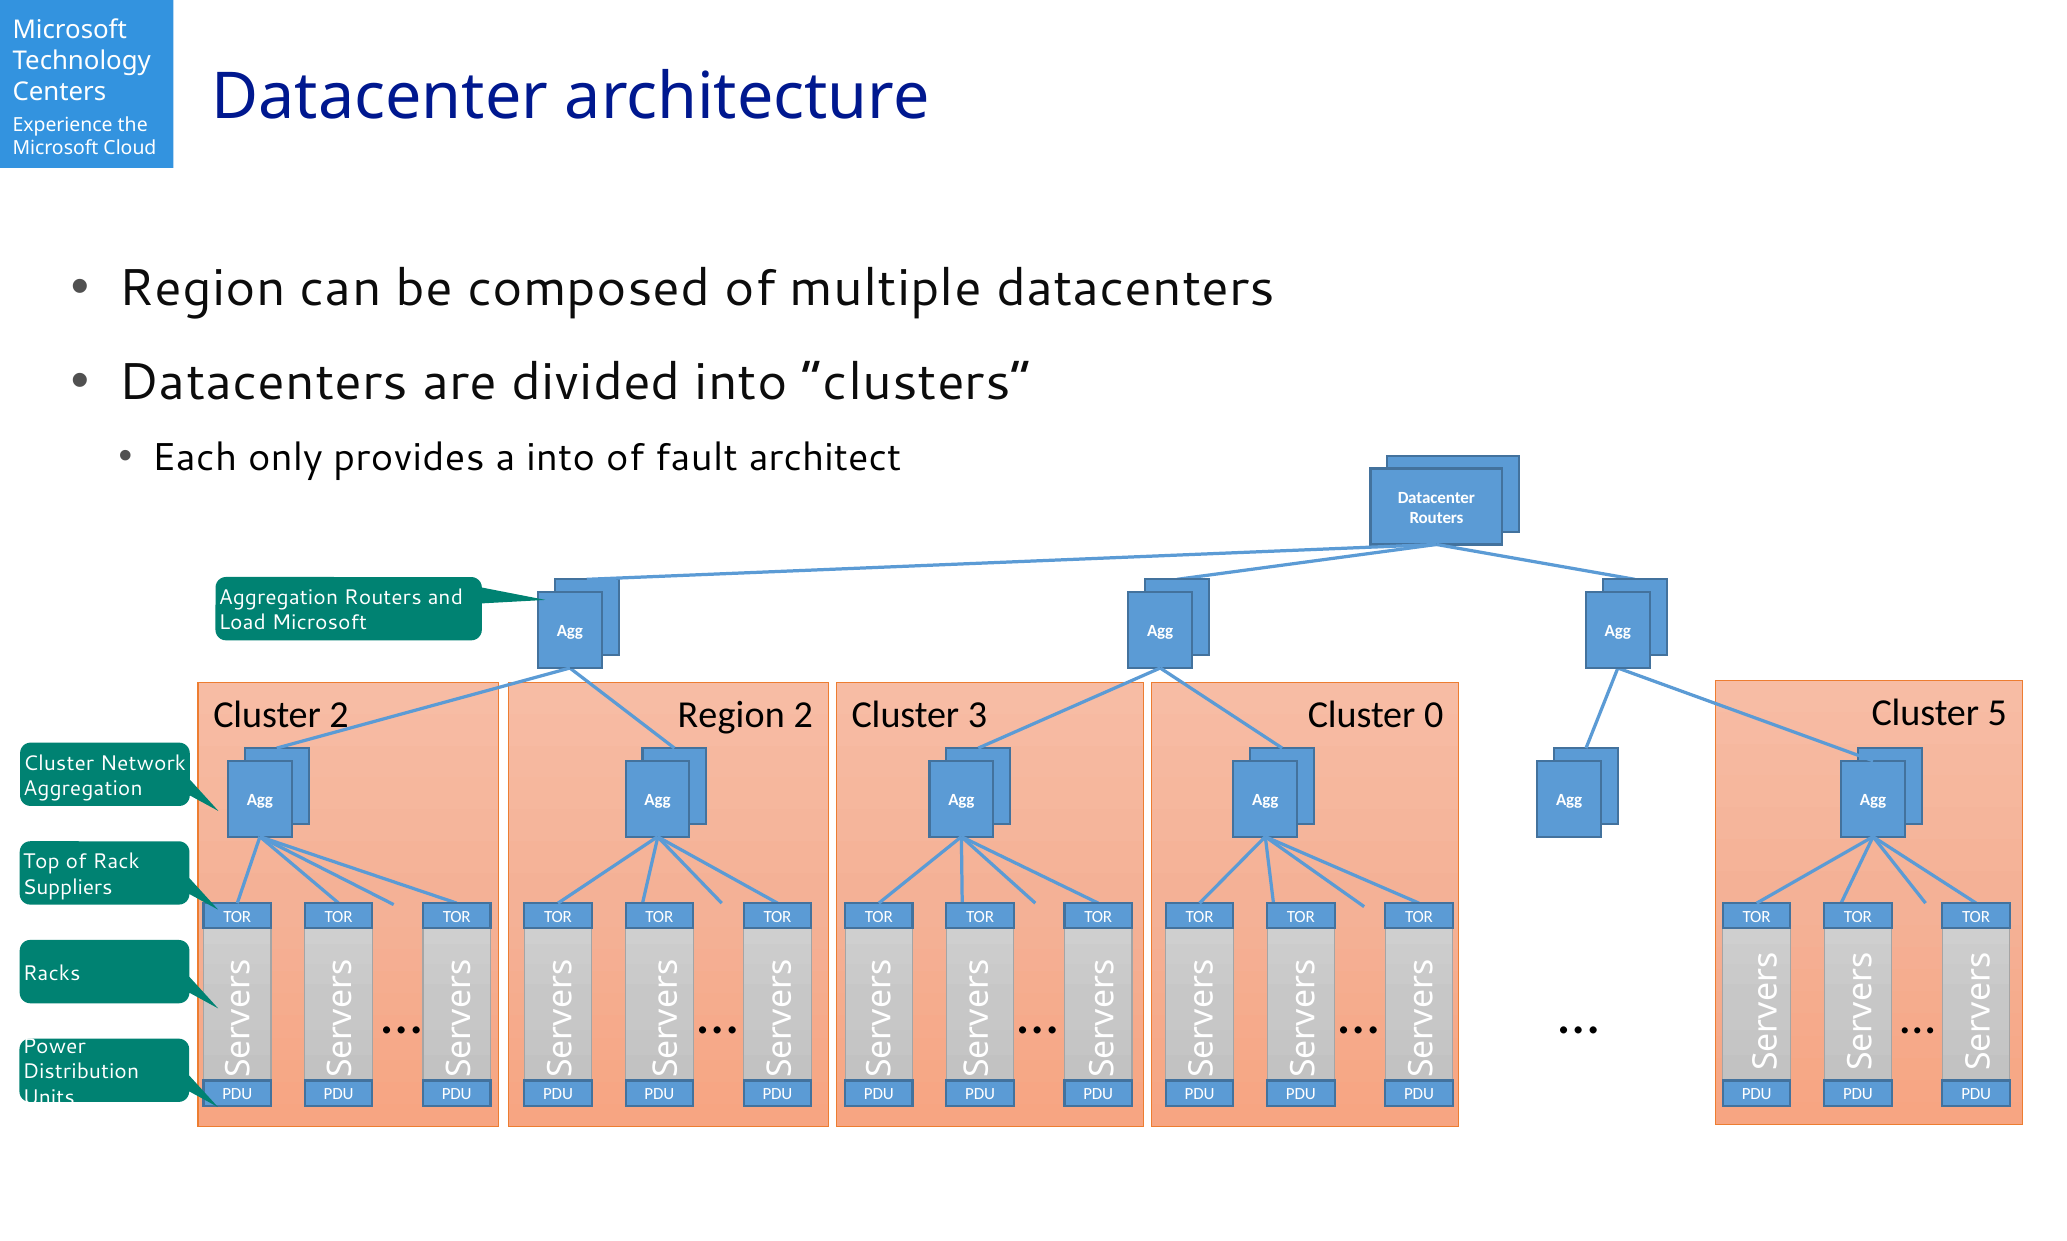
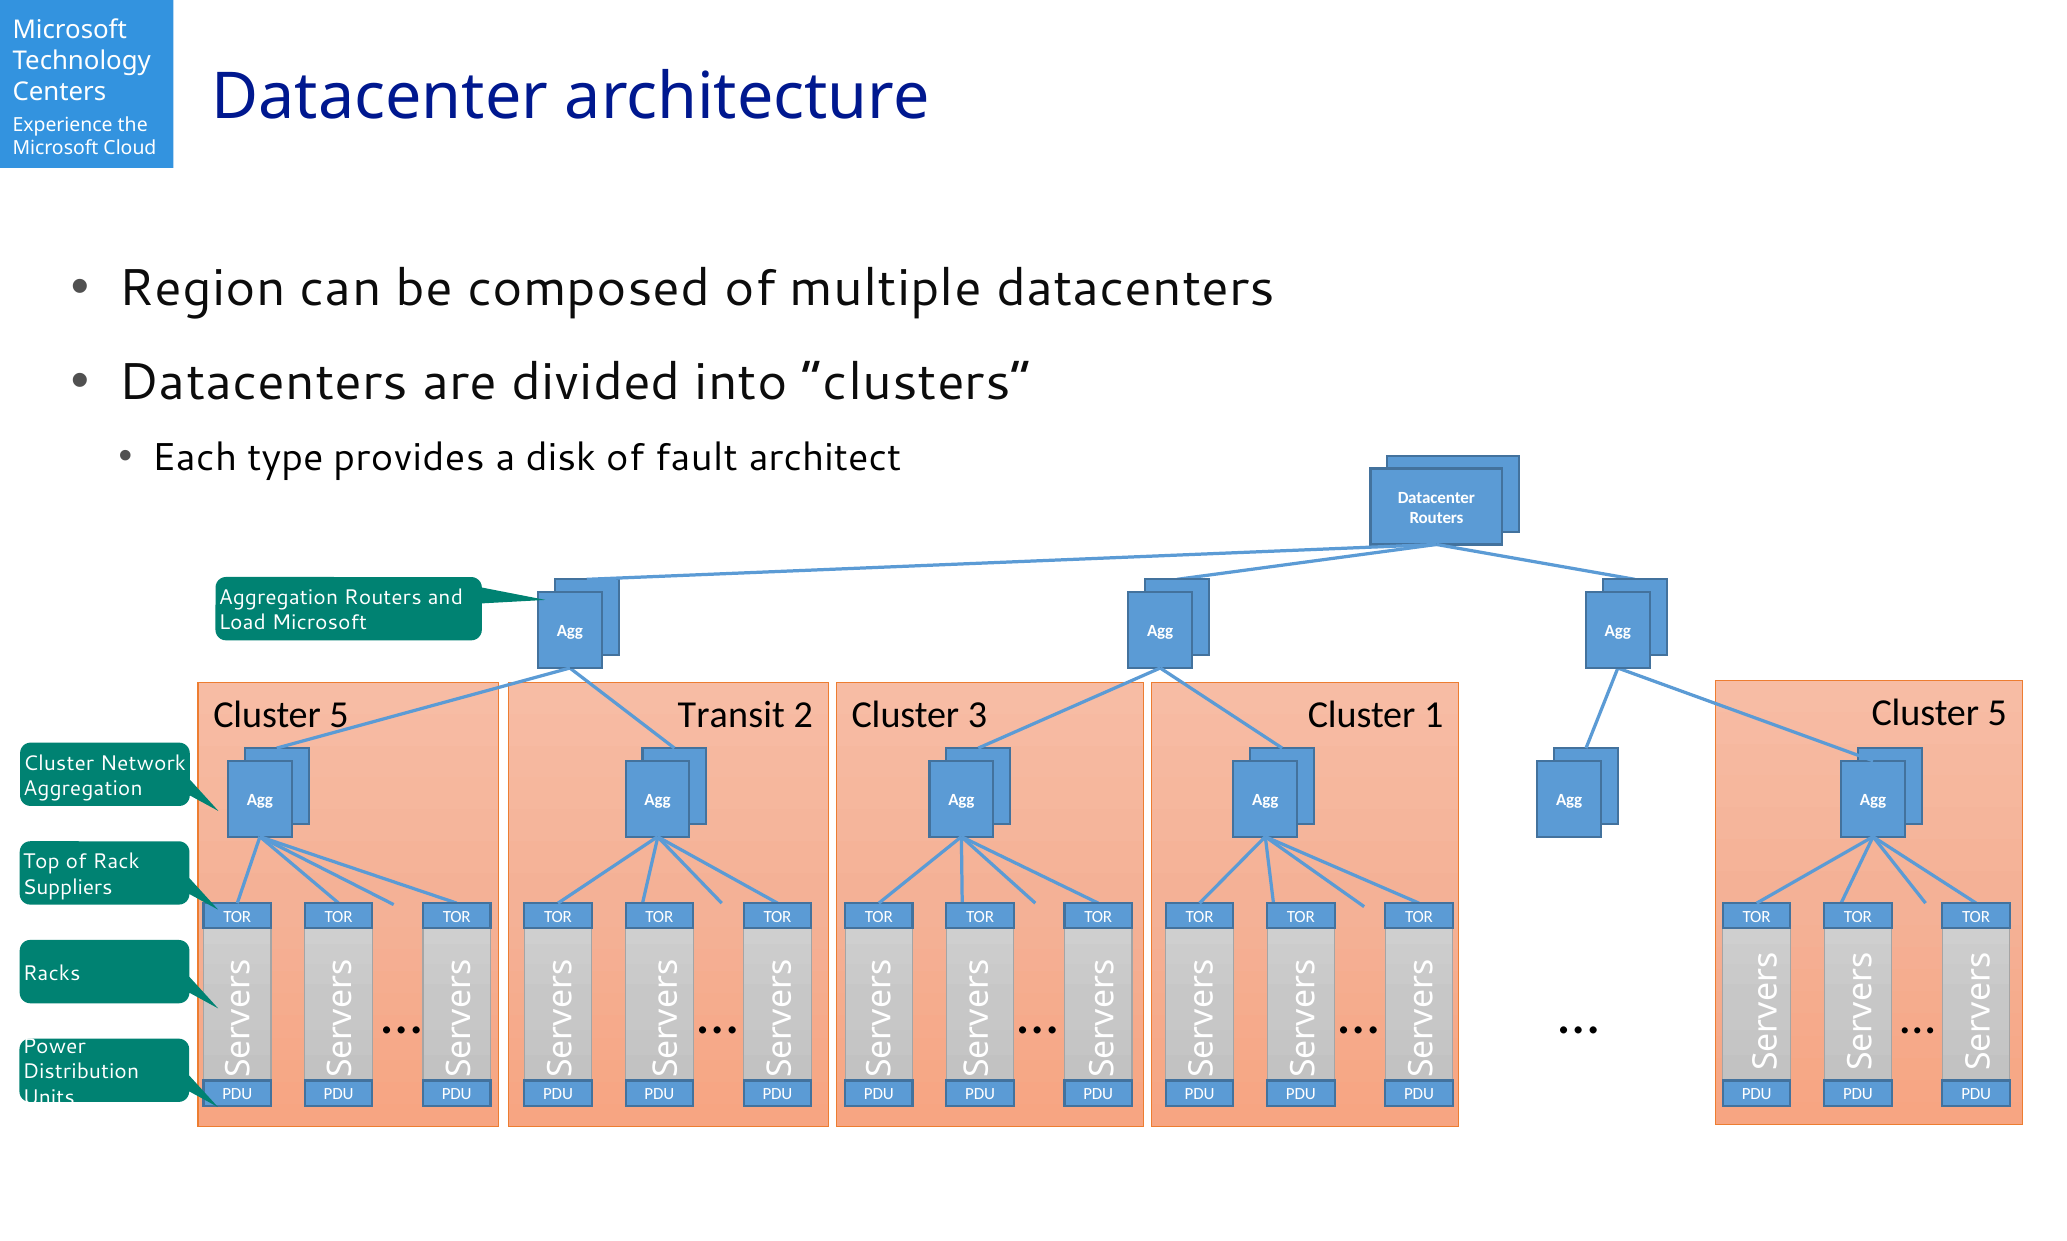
only: only -> type (285, 457)
a into: into -> disk (561, 457)
2: 2 -> 5 (339, 715)
Region: Region -> Transit (731, 715)
0: 0 -> 1 (1434, 715)
